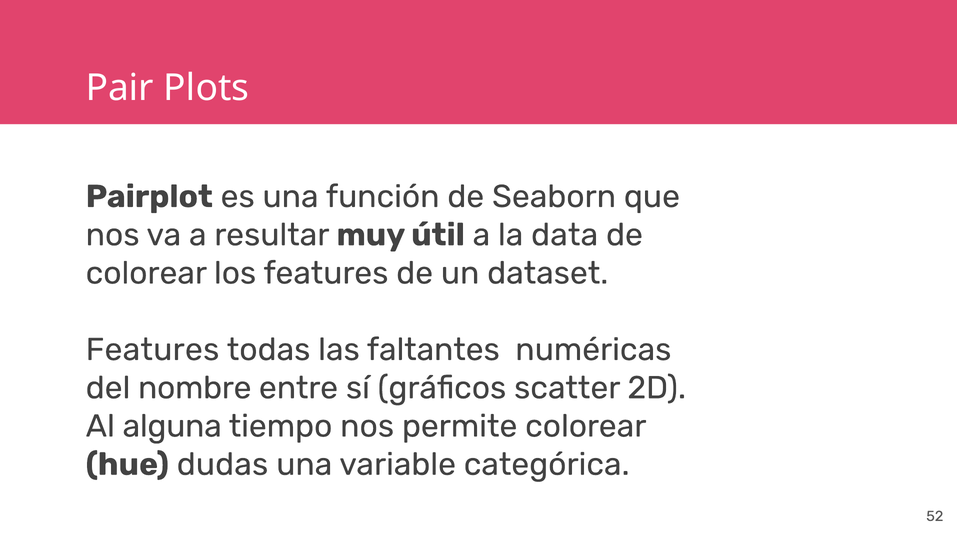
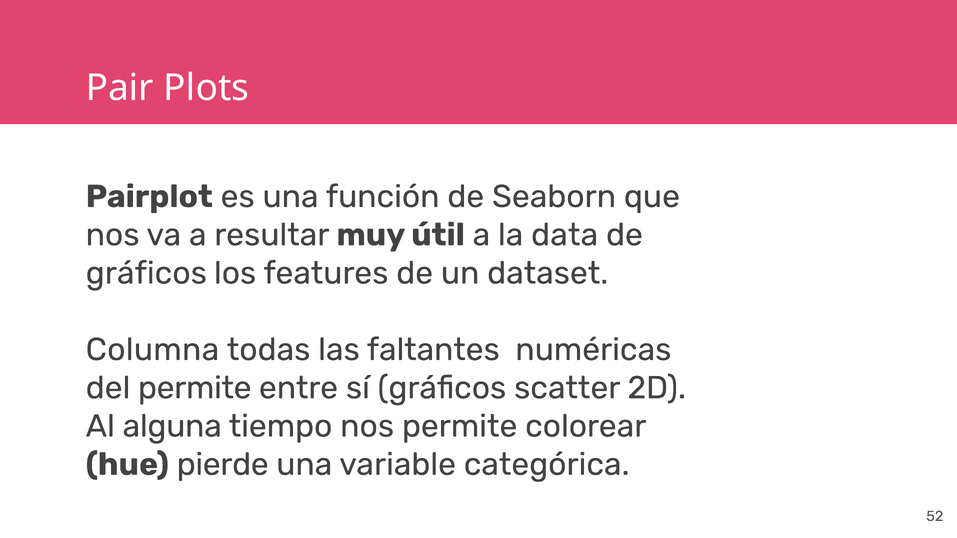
colorear: colorear -> gráficos (146, 273)
Features: Features -> Columna (152, 350)
del nombre: nombre -> permite (195, 388)
dudas: dudas -> pierde (223, 465)
